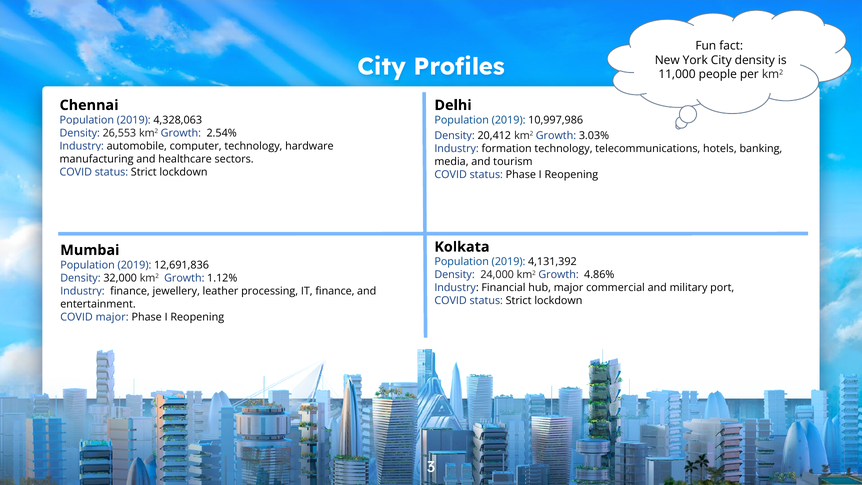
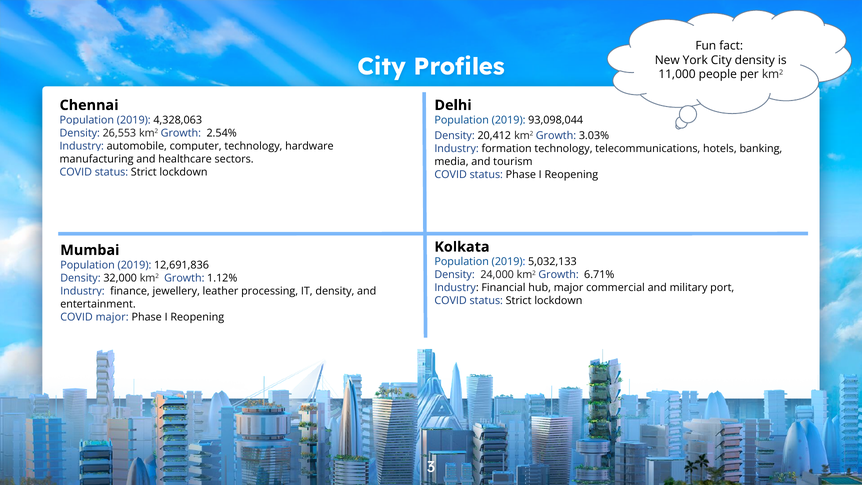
10,997,986: 10,997,986 -> 93,098,044 (556, 120)
4,131,392: 4,131,392 -> 5,032,133 (552, 262)
4.86%: 4.86% -> 6.71% (599, 275)
IT finance: finance -> density (335, 291)
